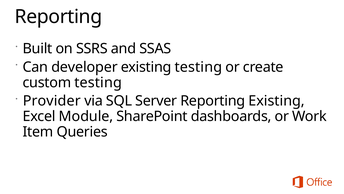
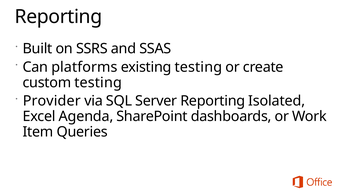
developer: developer -> platforms (84, 67)
Reporting Existing: Existing -> Isolated (277, 101)
Module: Module -> Agenda (86, 116)
